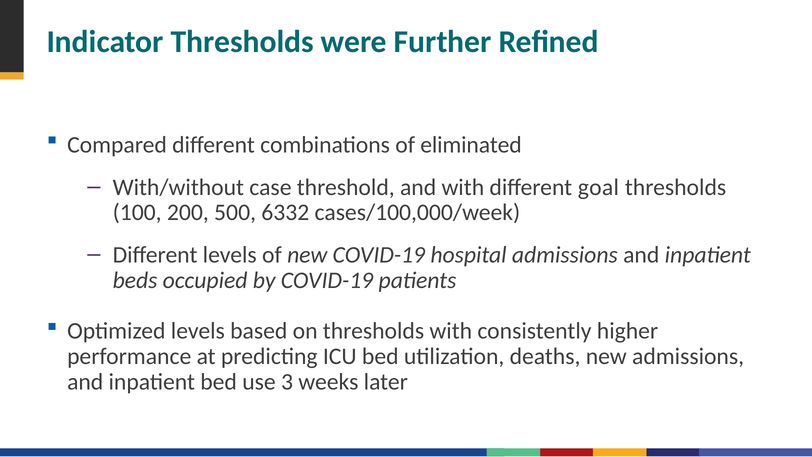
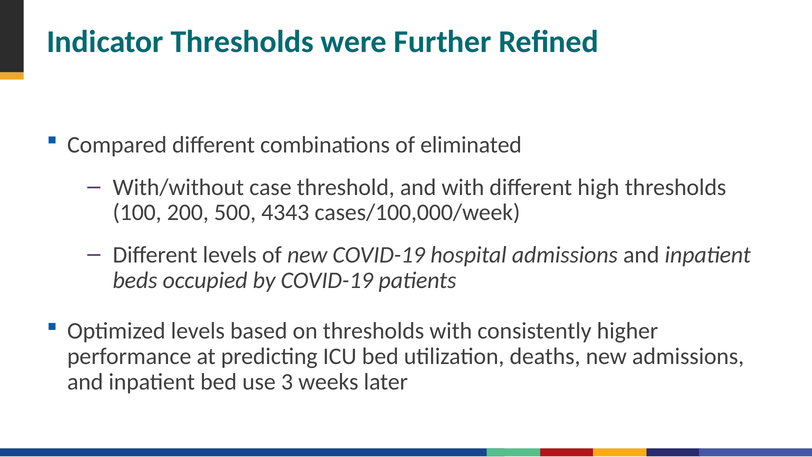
goal: goal -> high (598, 187)
6332: 6332 -> 4343 (285, 213)
